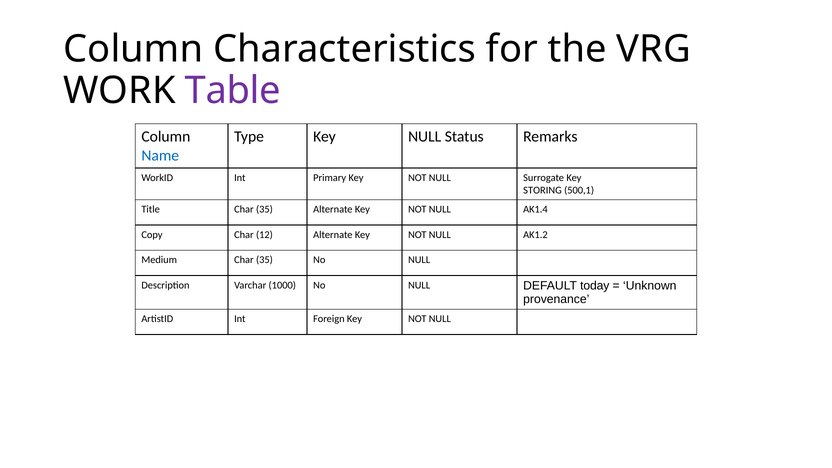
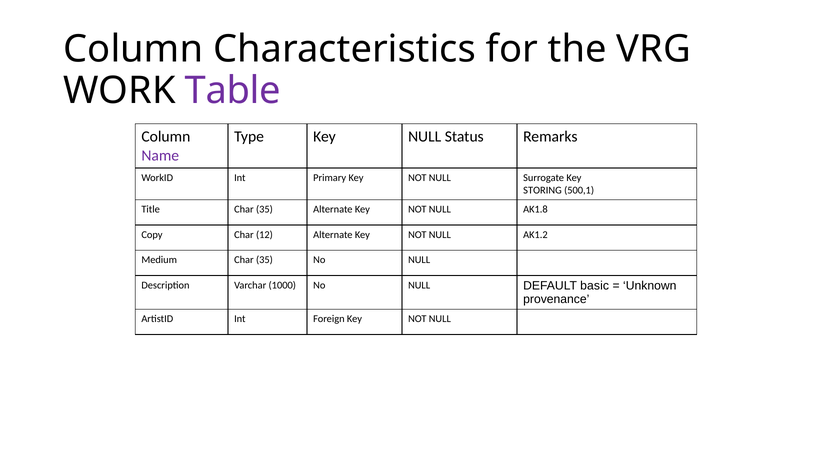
Name colour: blue -> purple (160, 156)
AK1.4: AK1.4 -> AK1.8 (535, 209)
today: today -> basic (595, 286)
